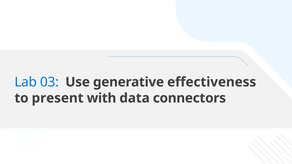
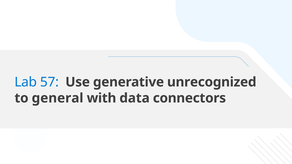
03: 03 -> 57 (49, 82)
effectiveness: effectiveness -> unrecognized (212, 82)
present: present -> general (58, 98)
